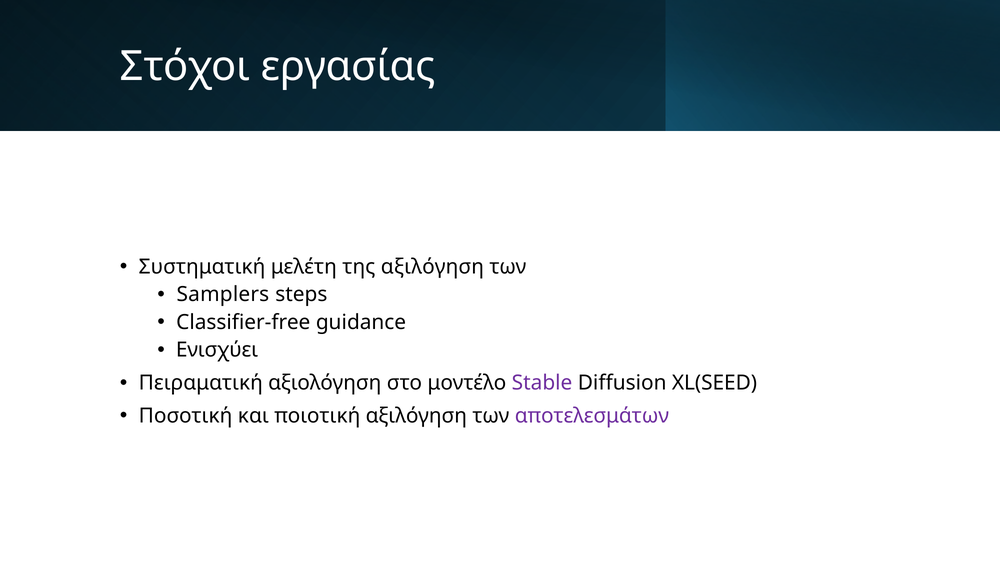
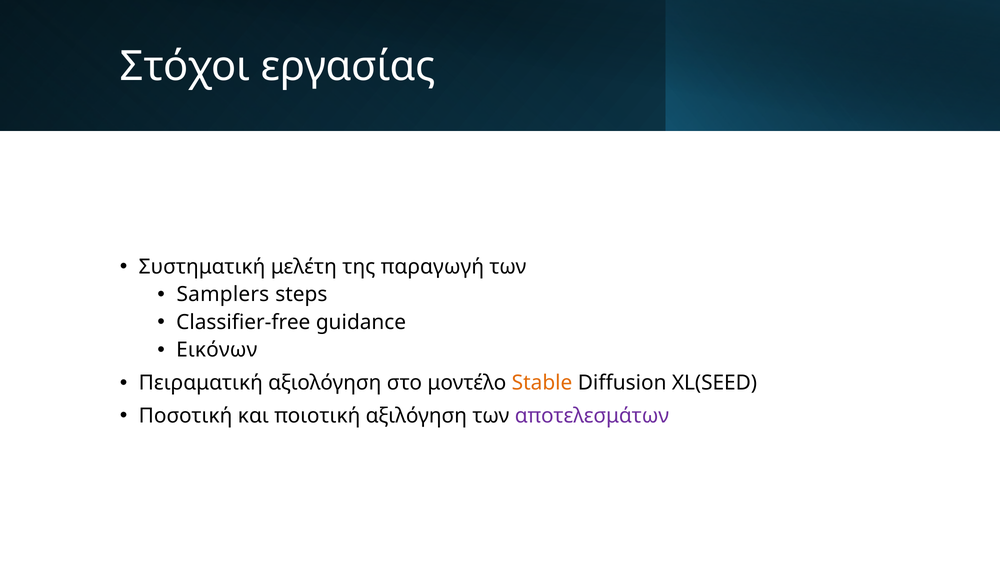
της αξιλόγηση: αξιλόγηση -> παραγωγή (432, 267)
Ενισχύει: Ενισχύει -> Εικόνων (217, 350)
Stable colour: purple -> orange (542, 383)
